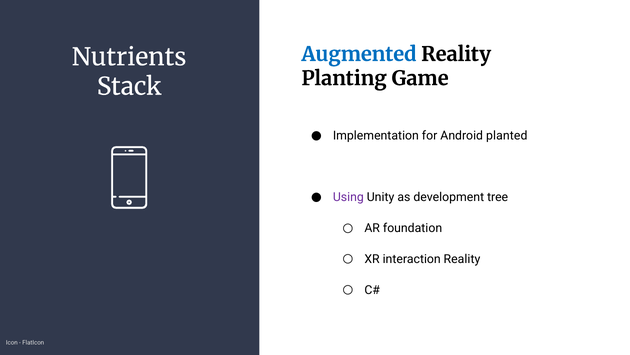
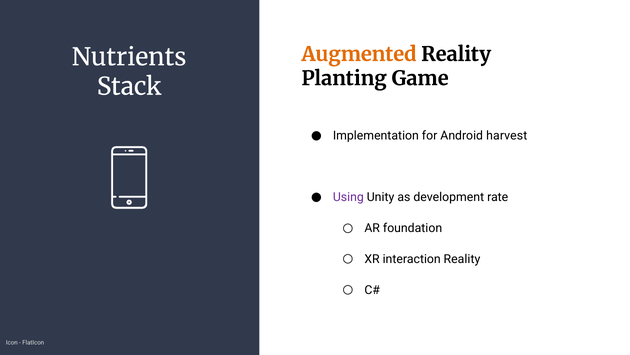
Augmented colour: blue -> orange (359, 54)
planted: planted -> harvest (507, 135)
tree: tree -> rate (498, 197)
